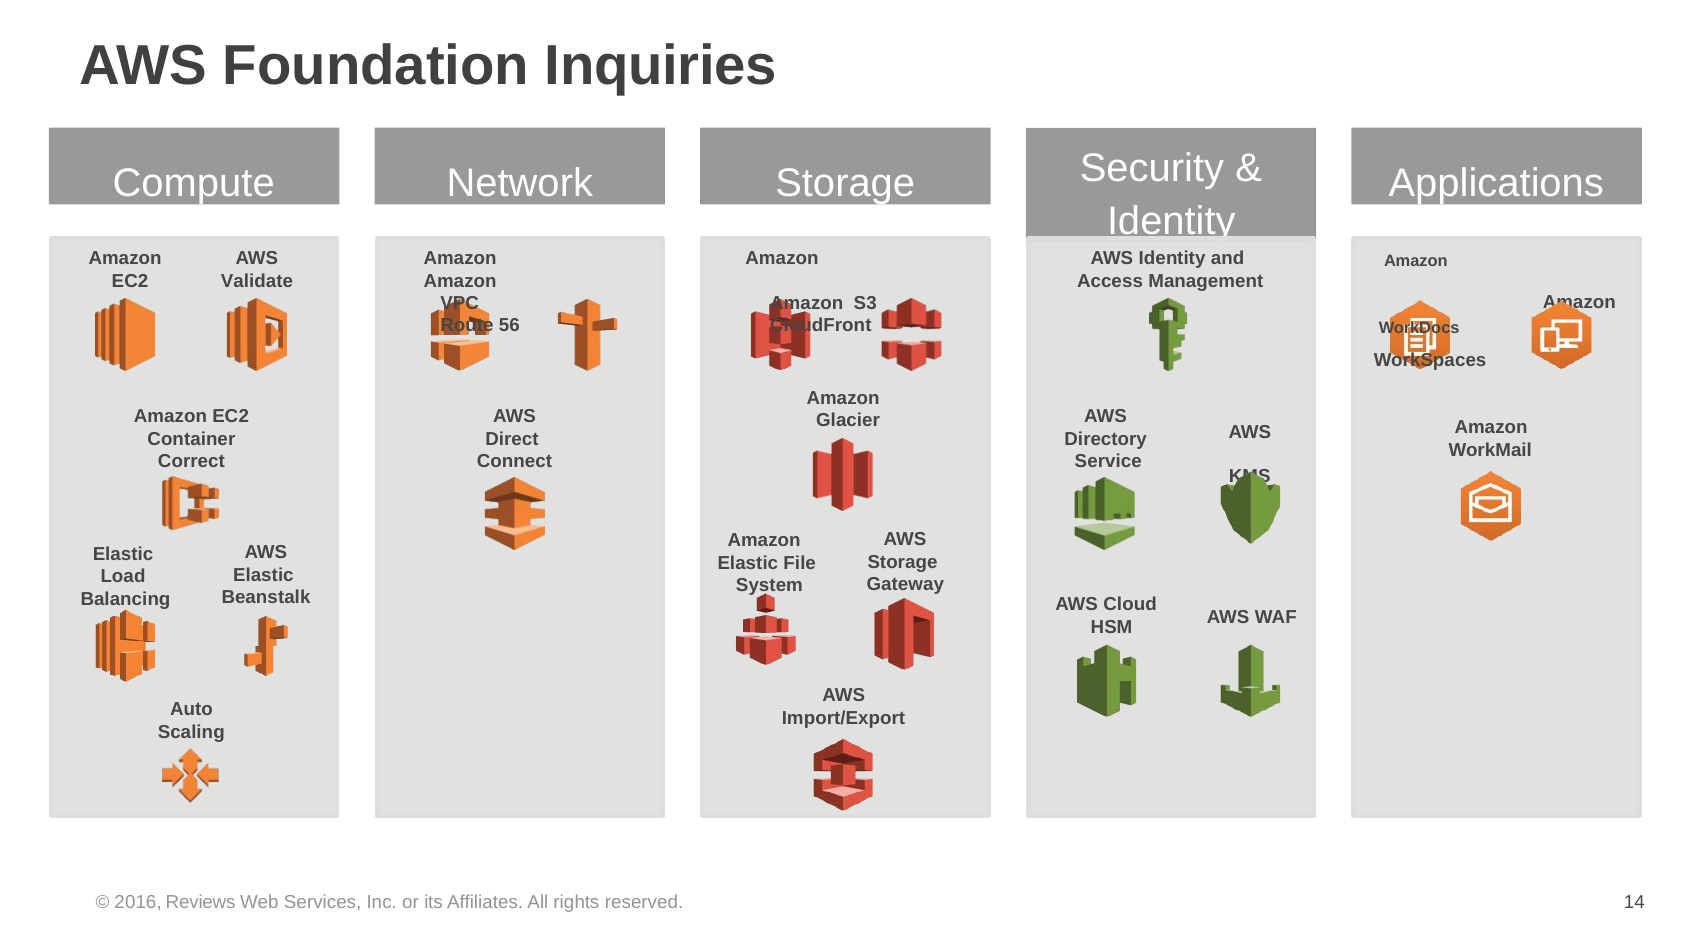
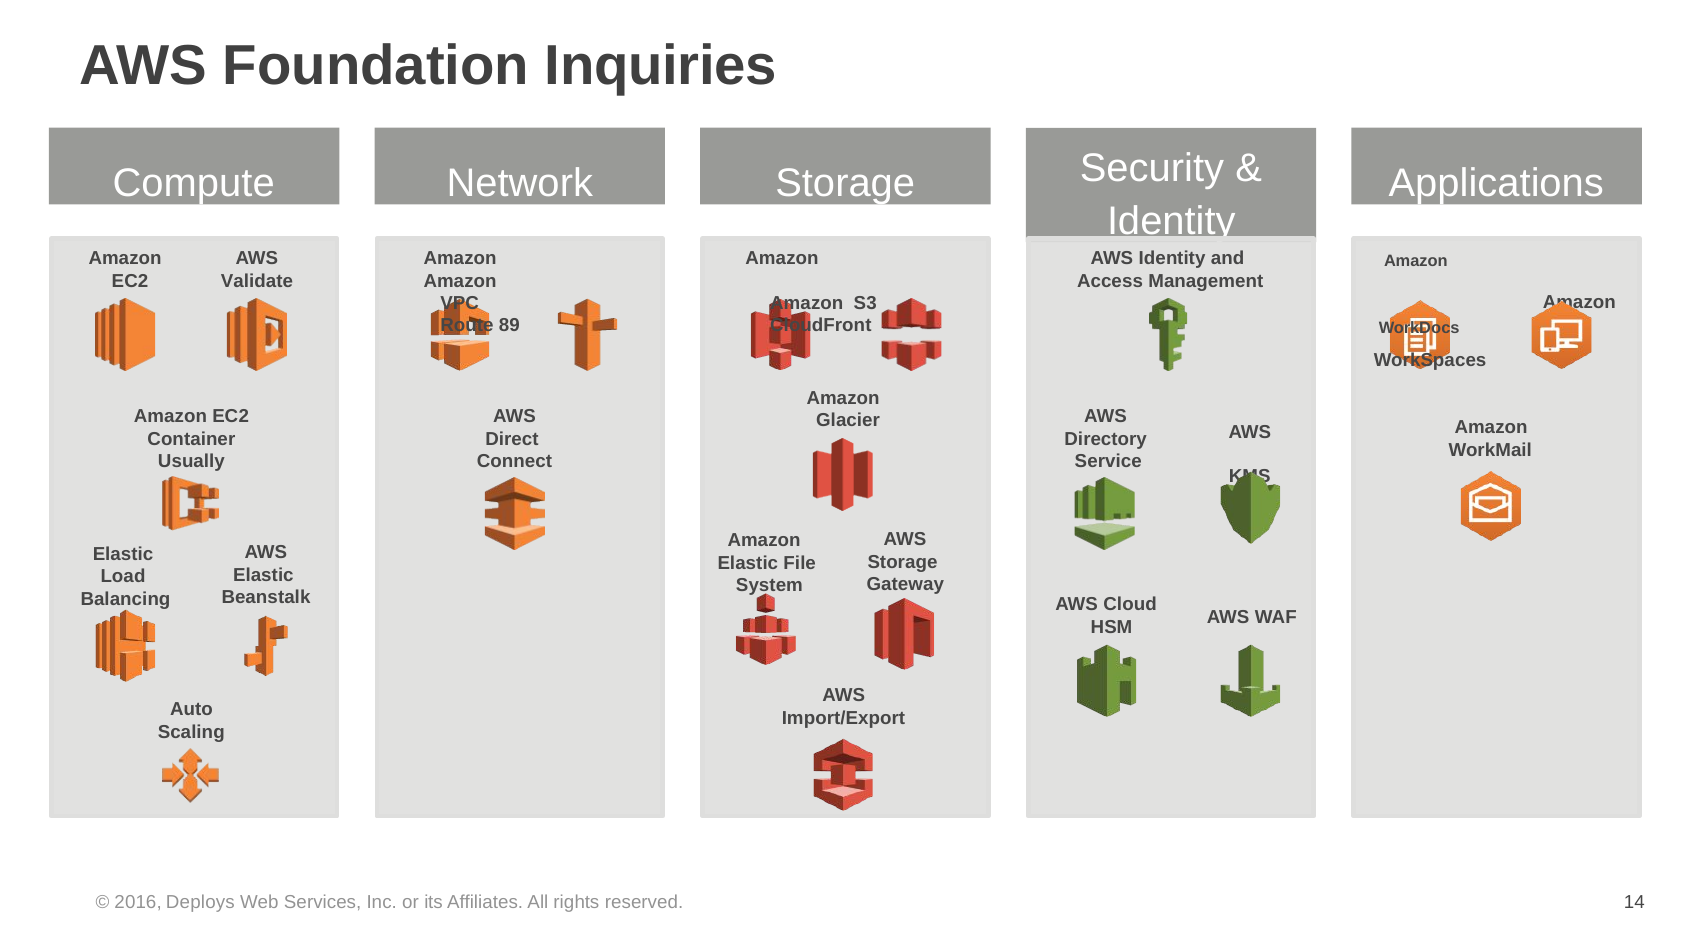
56: 56 -> 89 (509, 326)
Correct: Correct -> Usually (191, 462)
Reviews: Reviews -> Deploys (200, 903)
